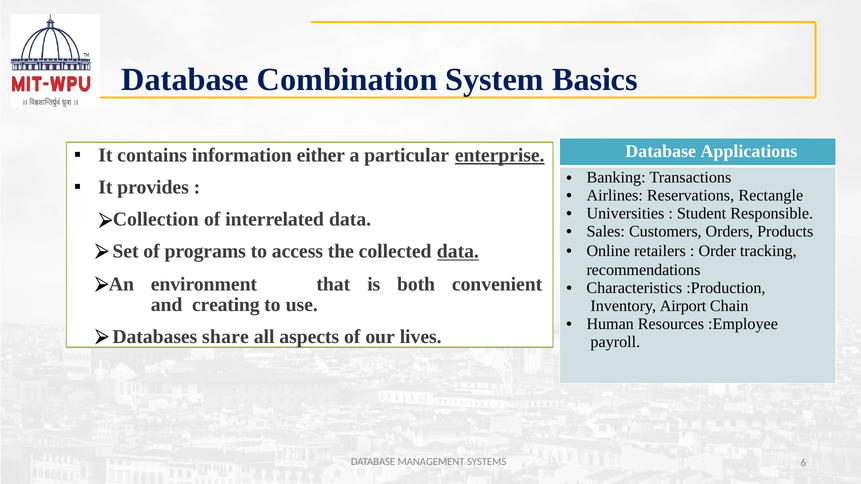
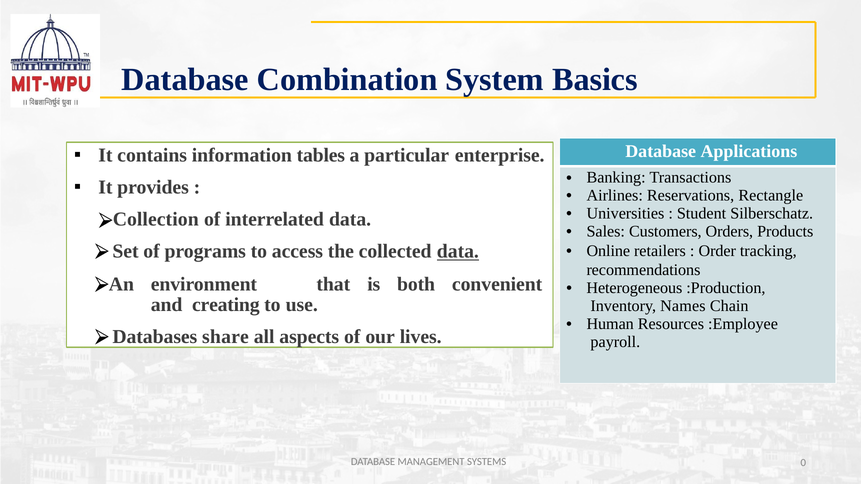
either: either -> tables (321, 155)
enterprise underline: present -> none (500, 155)
Responsible: Responsible -> Silberschatz (772, 214)
Characteristics: Characteristics -> Heterogeneous (634, 288)
Airport: Airport -> Names (683, 306)
6: 6 -> 0 (803, 463)
